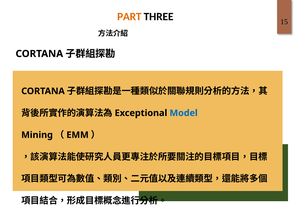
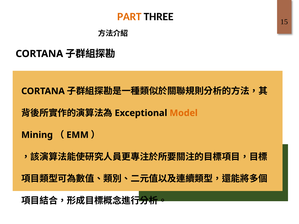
Model colour: blue -> orange (184, 113)
